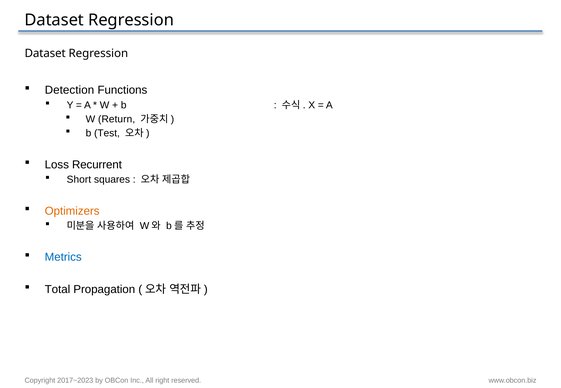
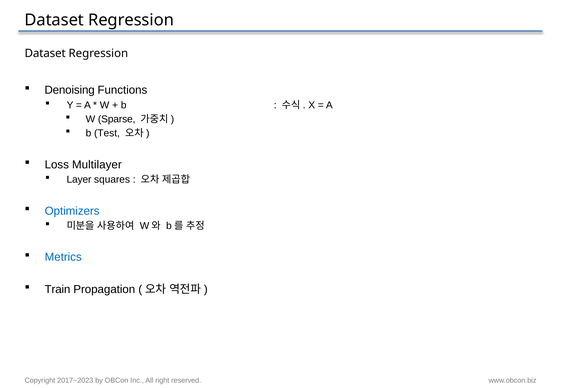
Detection: Detection -> Denoising (70, 90)
Return: Return -> Sparse (117, 119)
Recurrent: Recurrent -> Multilayer (97, 165)
Short: Short -> Layer (79, 180)
Optimizers colour: orange -> blue (72, 211)
Total: Total -> Train (58, 290)
